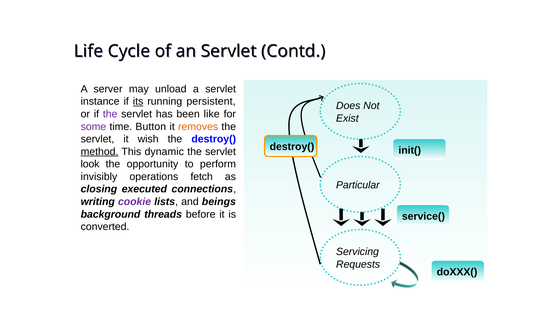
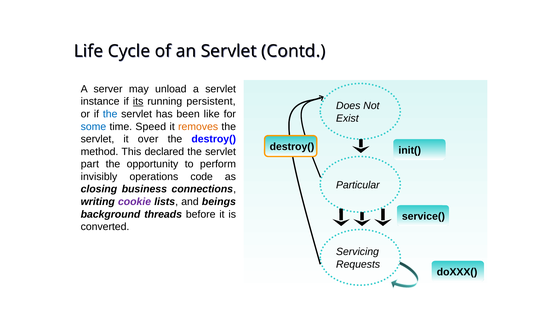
the colour: purple -> blue (110, 114)
some colour: purple -> blue (93, 127)
Button: Button -> Speed (151, 127)
wish: wish -> over (148, 139)
method underline: present -> none (100, 152)
dynamic: dynamic -> declared (164, 152)
look: look -> part (90, 164)
fetch: fetch -> code (202, 177)
executed: executed -> business (144, 189)
